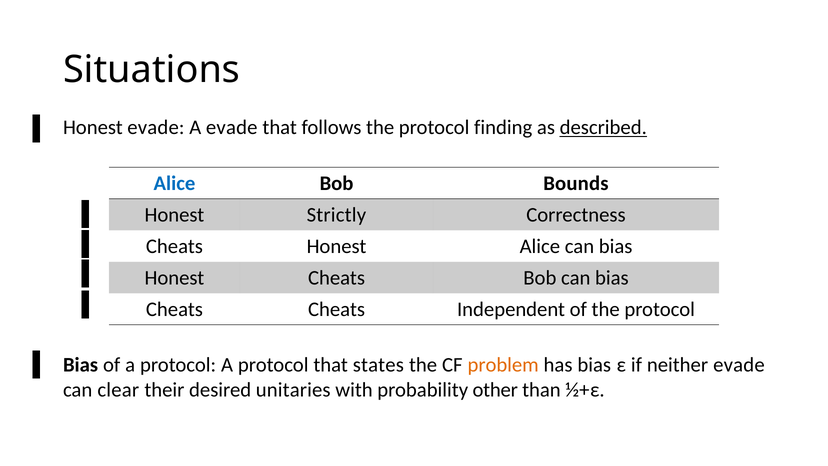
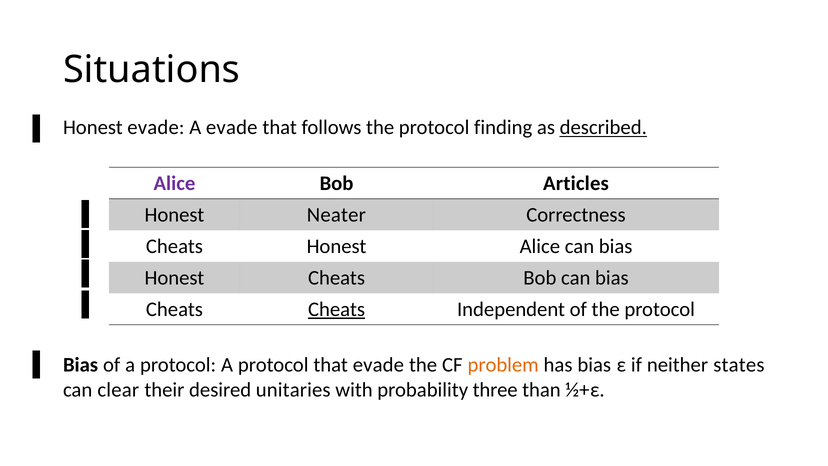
Alice colour: blue -> purple (174, 183)
Bounds: Bounds -> Articles (576, 183)
Strictly: Strictly -> Neater (336, 215)
Cheats underline: none -> present (337, 309)
that states: states -> evade (378, 365)
neither evade: evade -> states (739, 365)
other: other -> three (495, 390)
